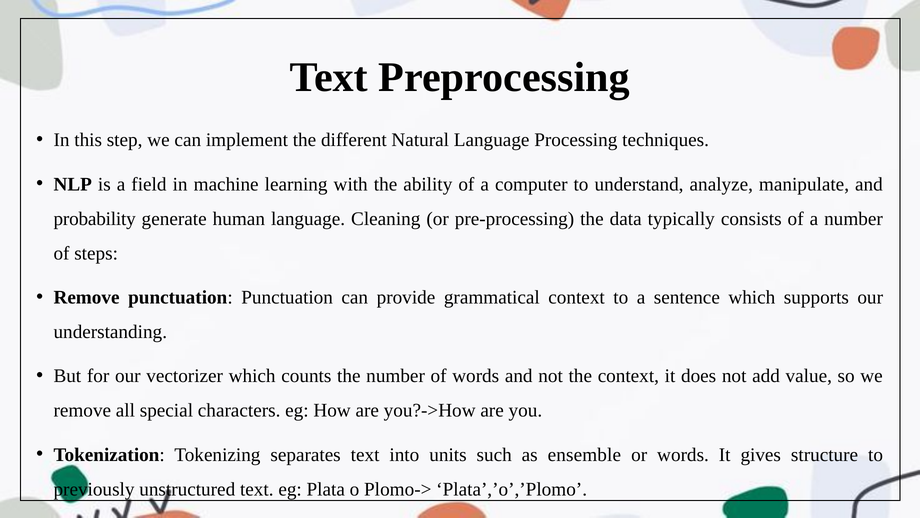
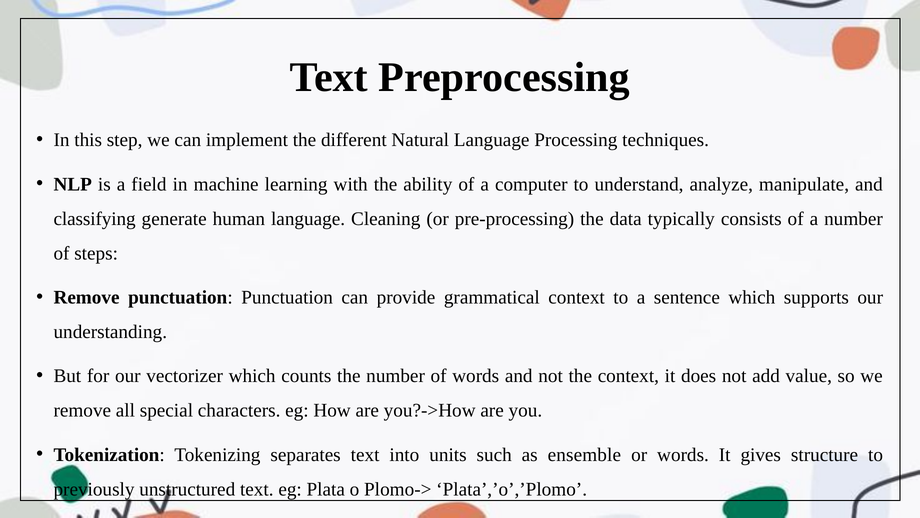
probability: probability -> classifying (95, 218)
